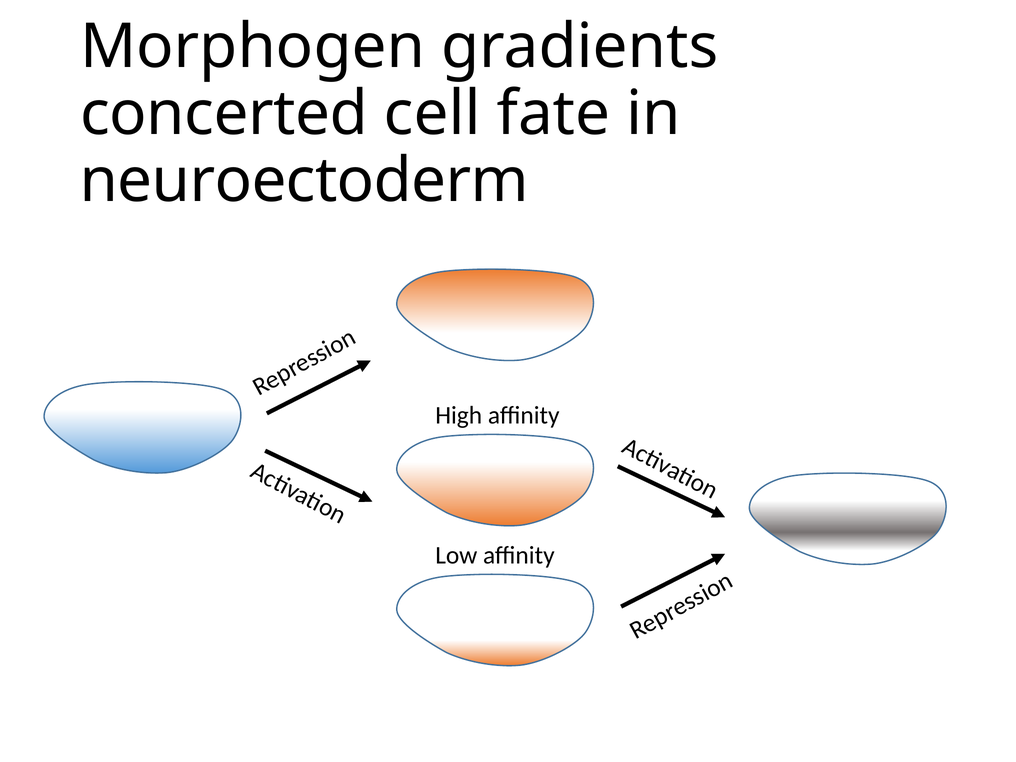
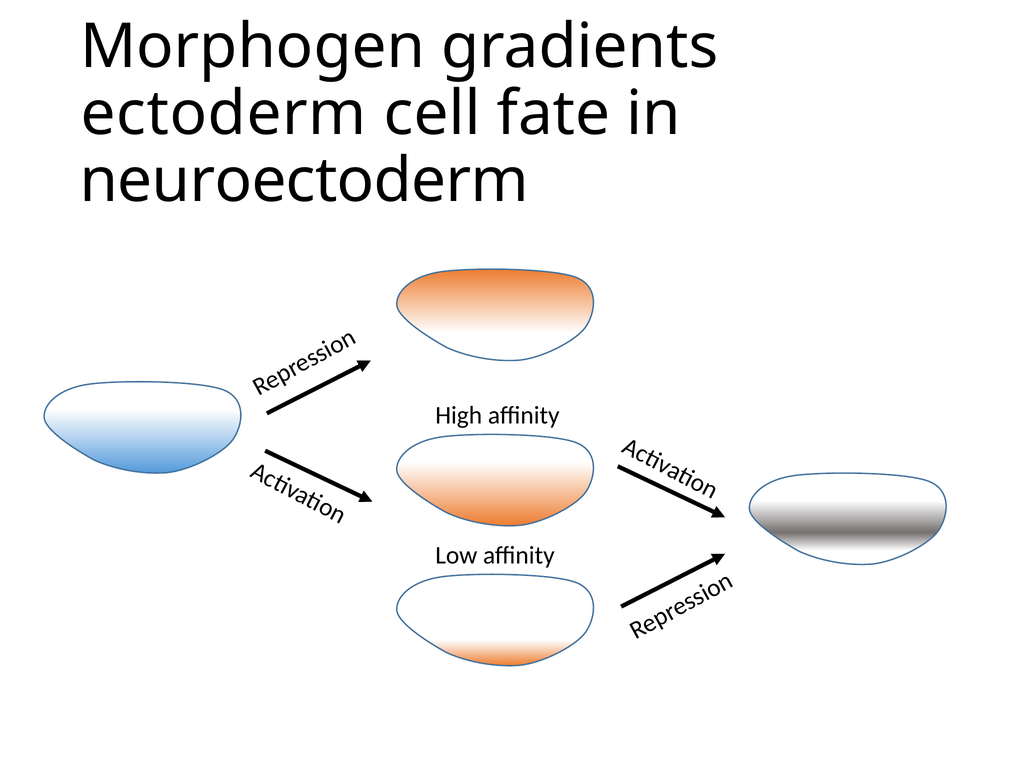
concerted: concerted -> ectoderm (224, 114)
